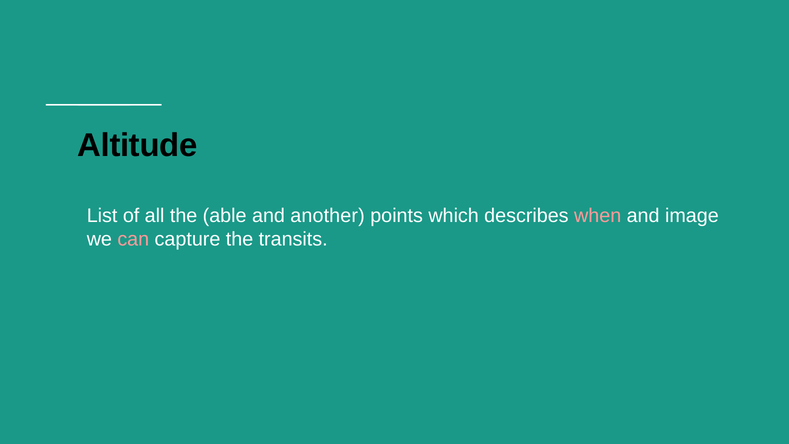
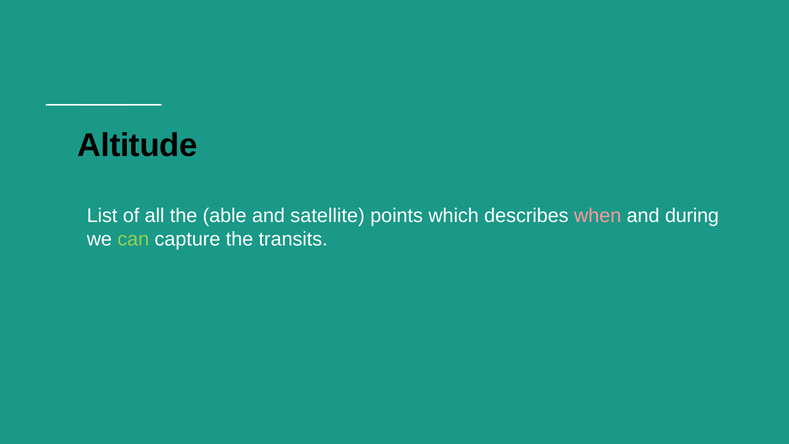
another: another -> satellite (328, 215)
image: image -> during (692, 215)
can colour: pink -> light green (133, 239)
